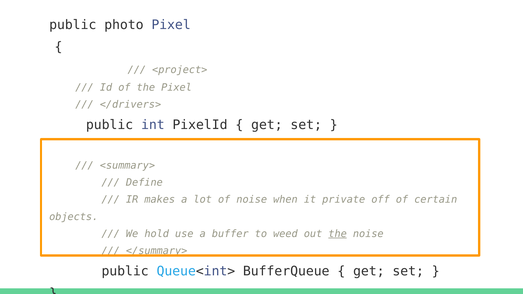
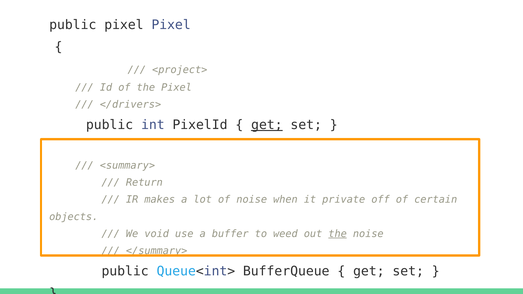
public photo: photo -> pixel (124, 25)
get underline: none -> present (267, 125)
Define: Define -> Return (144, 183)
hold: hold -> void (157, 234)
